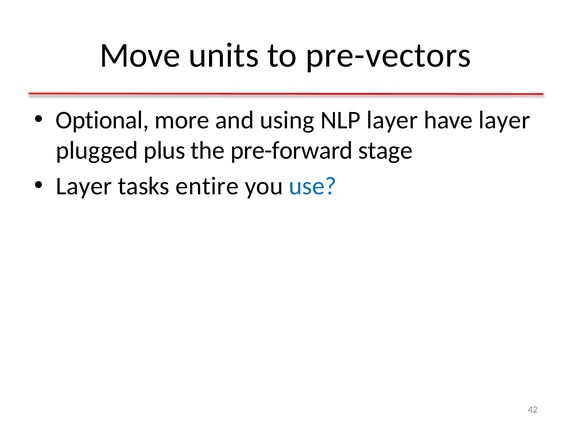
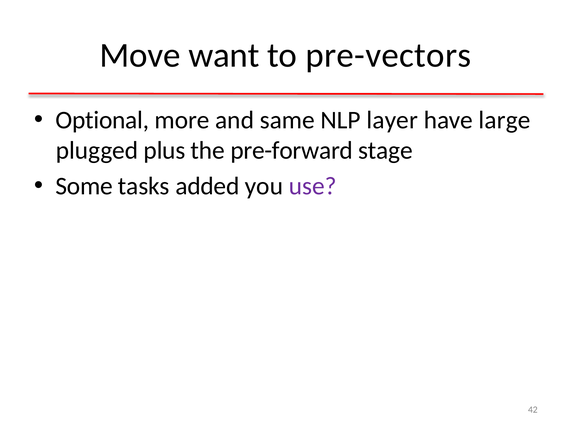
units: units -> want (224, 55)
using: using -> same (287, 120)
have layer: layer -> large (504, 120)
Layer: Layer -> Some (84, 186)
entire: entire -> added (207, 186)
use colour: blue -> purple (313, 186)
